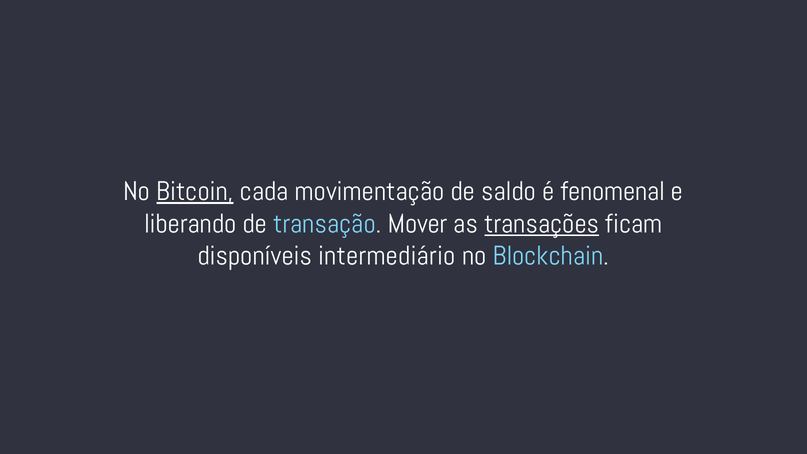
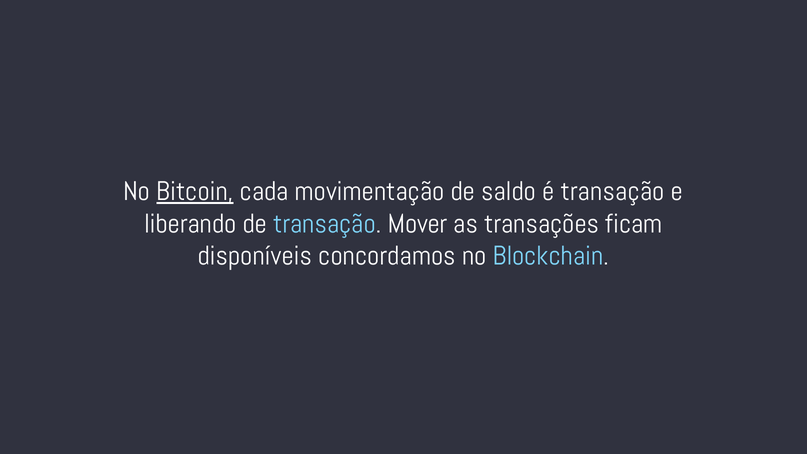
é fenomenal: fenomenal -> transação (613, 191)
transações underline: present -> none (542, 224)
intermediário: intermediário -> concordamos (387, 256)
